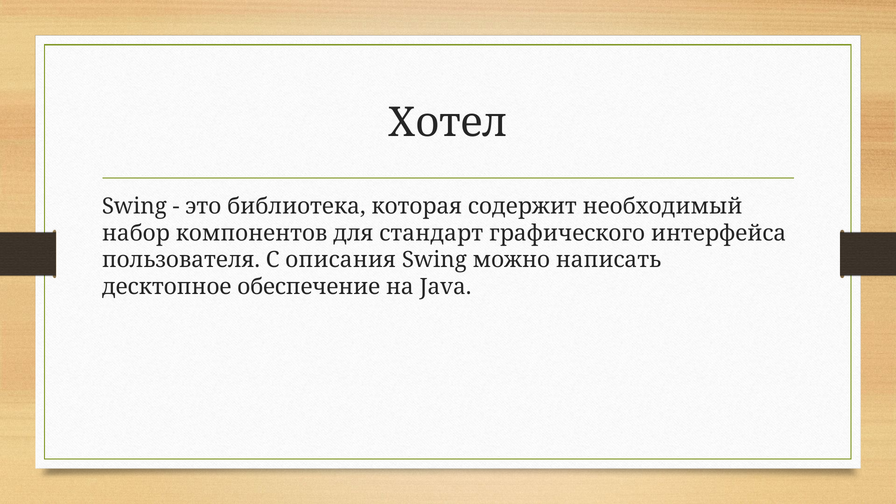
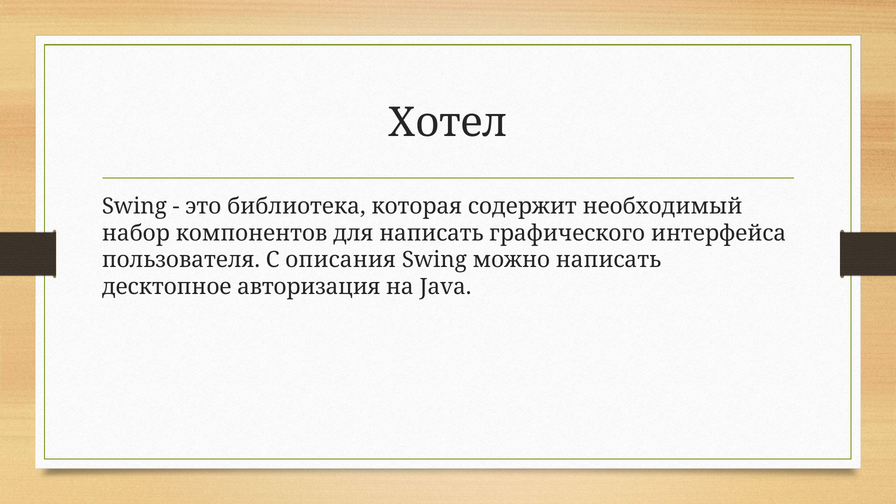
для стандарт: стандарт -> написать (431, 233)
обеспечение: обеспечение -> авторизация (309, 287)
